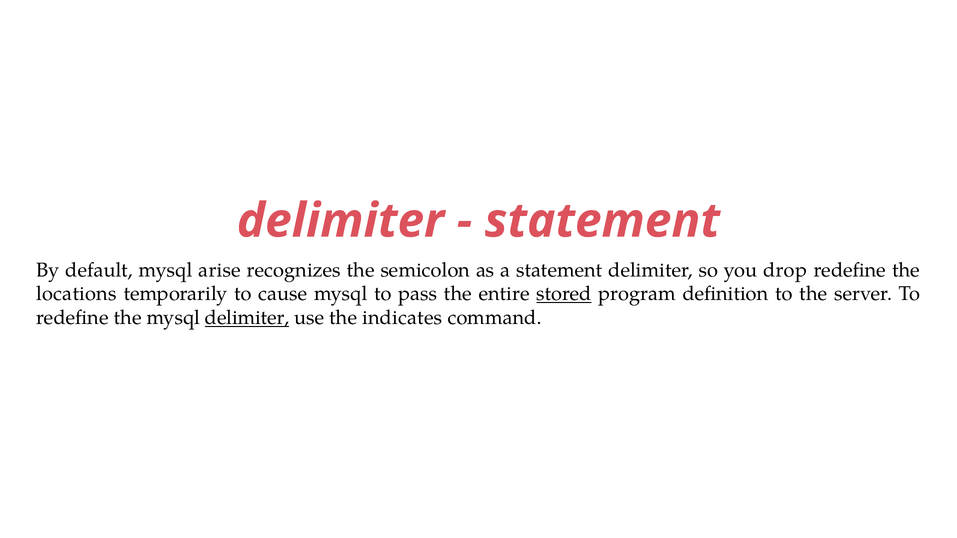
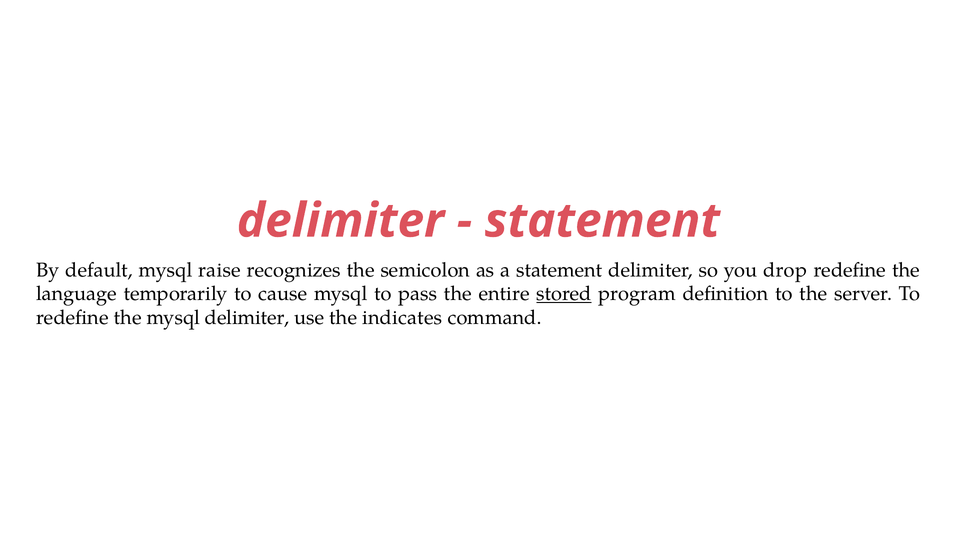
arise: arise -> raise (220, 270)
locations: locations -> language (77, 294)
delimiter underline: present -> none (247, 318)
